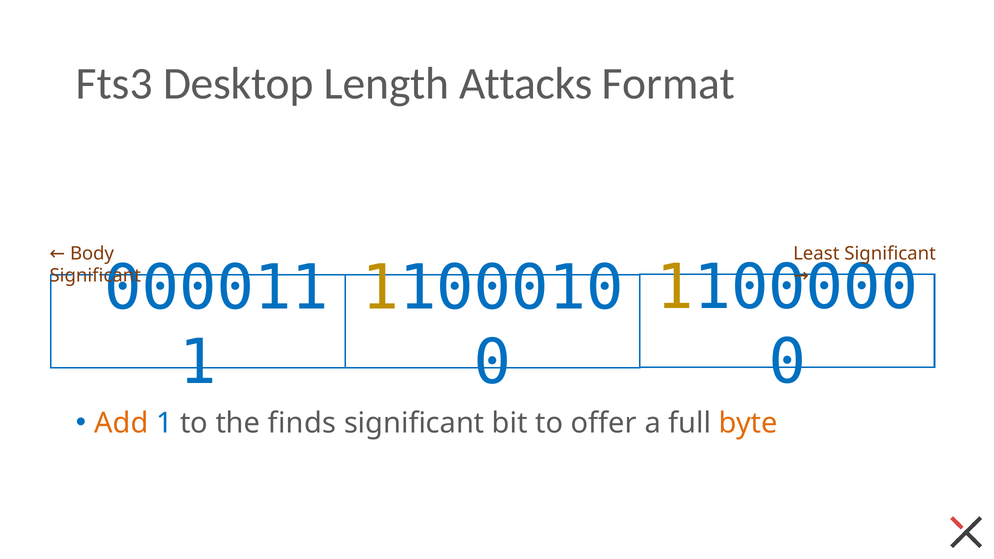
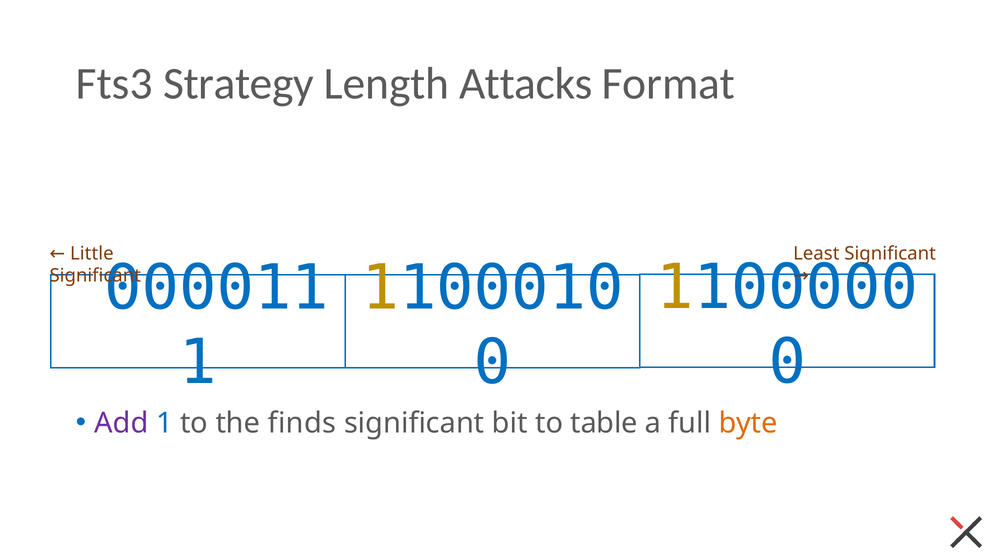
Desktop: Desktop -> Strategy (238, 83)
Body: Body -> Little (92, 253)
Add colour: orange -> purple (121, 423)
offer: offer -> table (604, 423)
